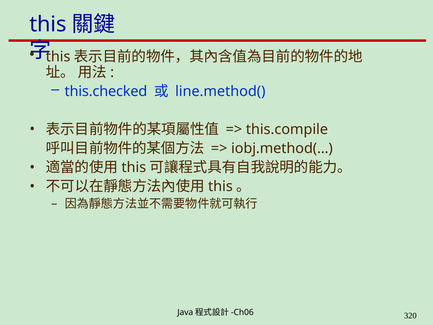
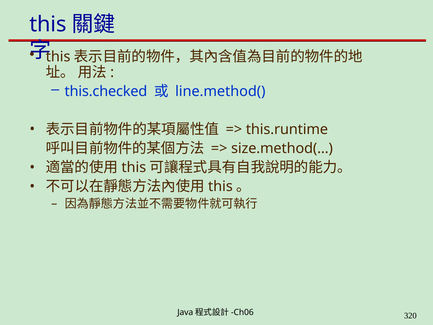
this.compile: this.compile -> this.runtime (287, 129)
iobj.method(…: iobj.method(… -> size.method(… (282, 148)
